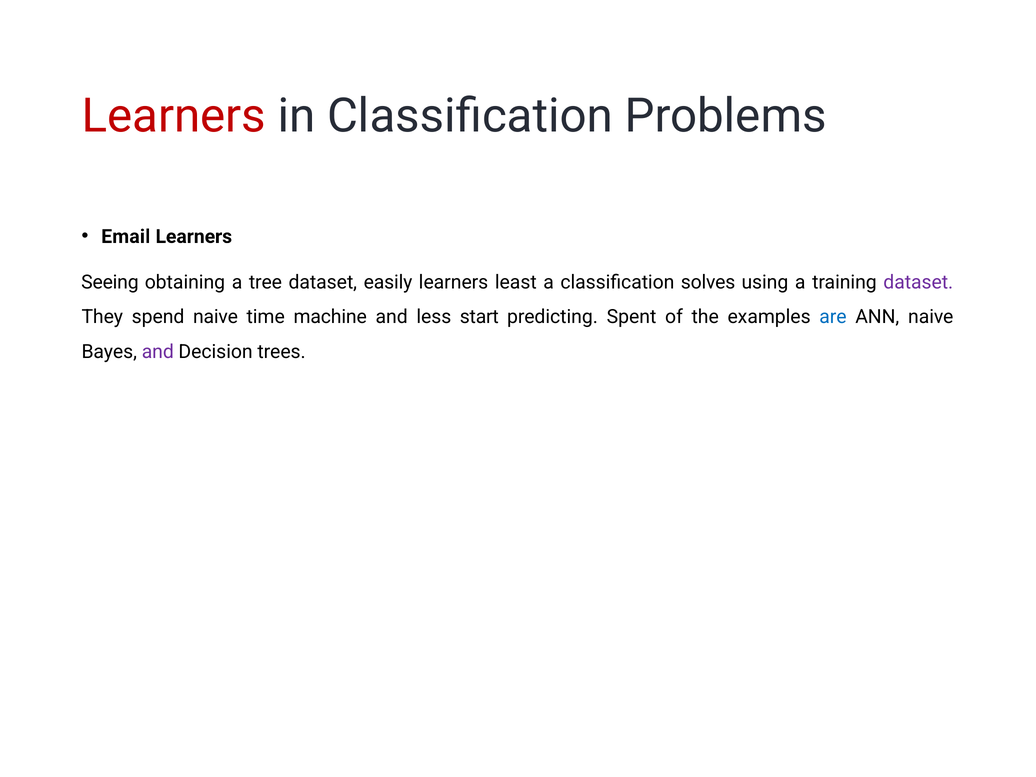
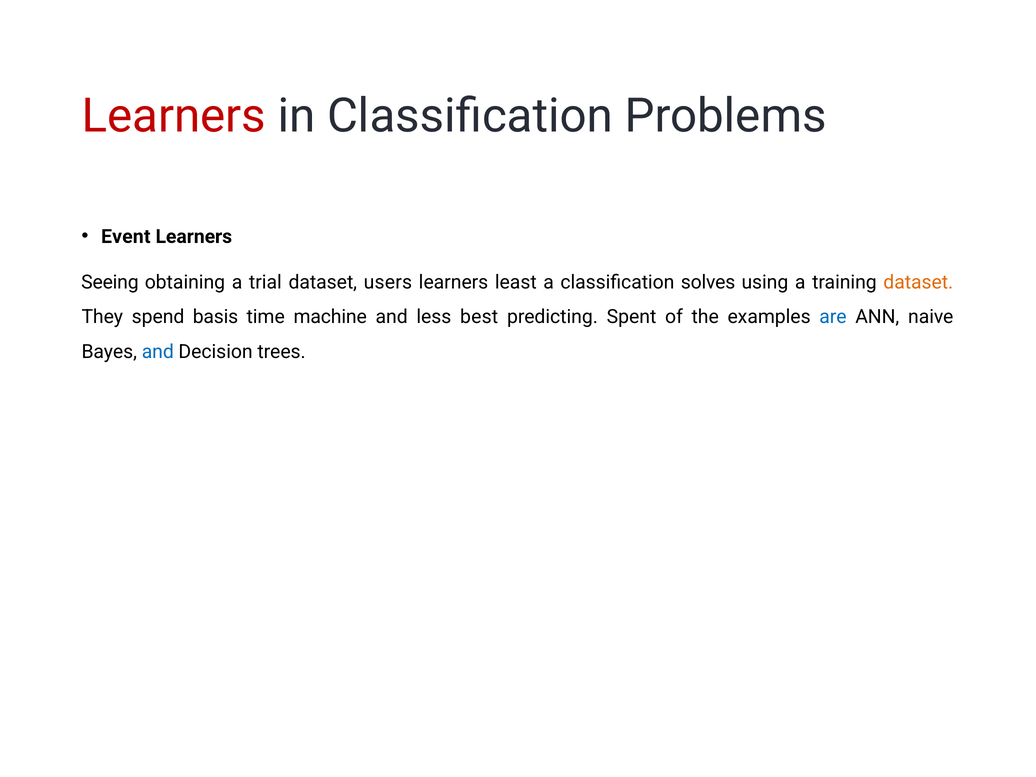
Email: Email -> Event (126, 237)
tree: tree -> trial (265, 282)
easily: easily -> users (388, 282)
dataset colour: purple -> orange (918, 282)
spend naive: naive -> basis (215, 317)
start: start -> best (479, 317)
and colour: purple -> blue (158, 352)
